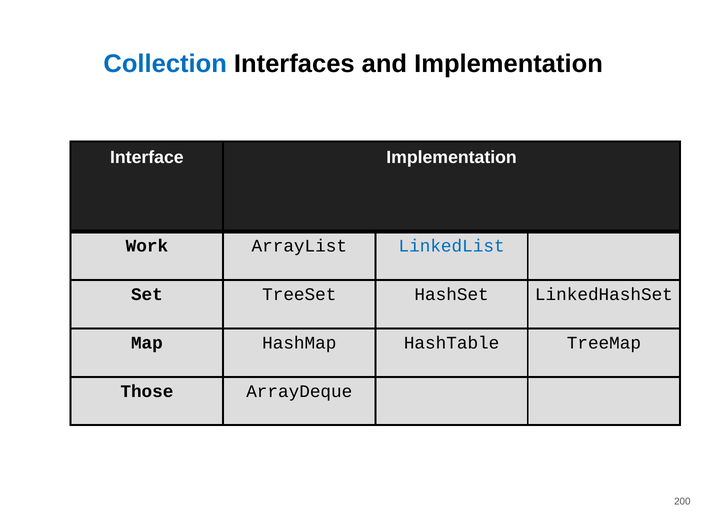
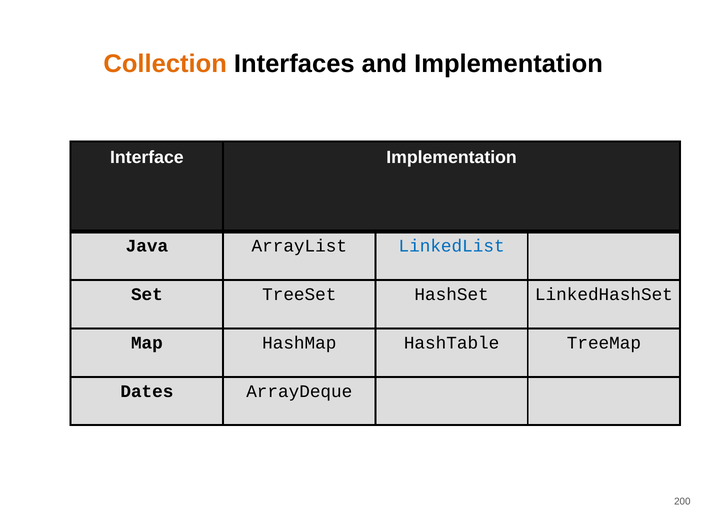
Collection colour: blue -> orange (165, 64)
Work: Work -> Java (147, 246)
Those: Those -> Dates (147, 392)
